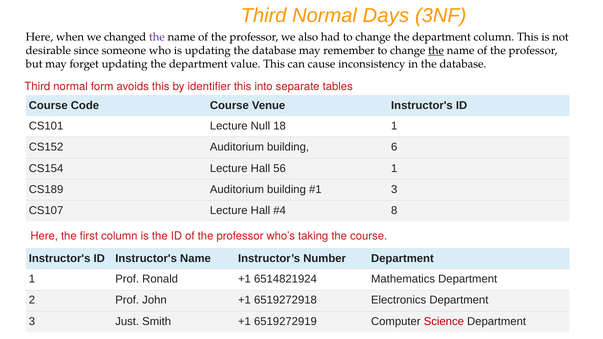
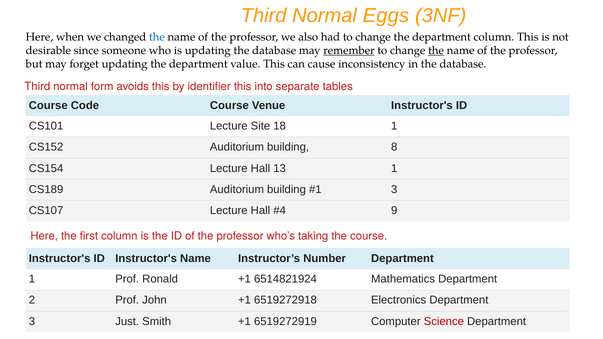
Days: Days -> Eggs (386, 16)
the colour: purple -> blue (157, 37)
remember underline: none -> present (349, 50)
Null: Null -> Site (260, 126)
6: 6 -> 8 (394, 147)
56: 56 -> 13 (280, 168)
8: 8 -> 9 (394, 211)
